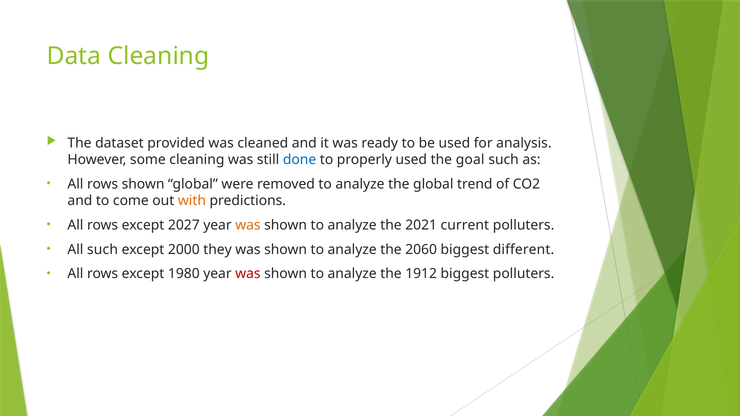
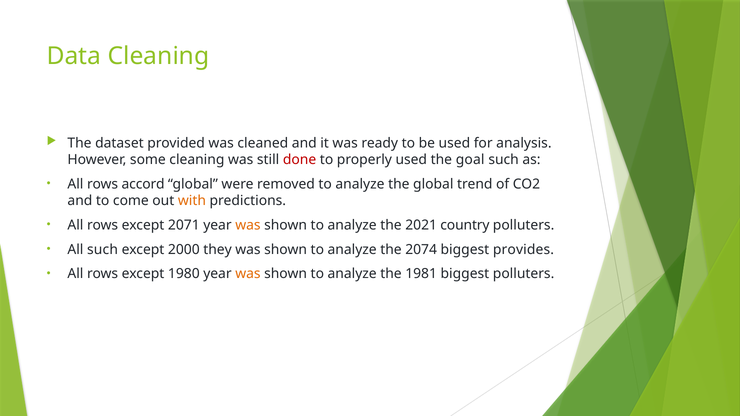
done colour: blue -> red (300, 160)
rows shown: shown -> accord (143, 184)
2027: 2027 -> 2071 (184, 225)
current: current -> country (465, 225)
2060: 2060 -> 2074 (421, 250)
different: different -> provides (524, 250)
was colour: red -> orange (248, 274)
1912: 1912 -> 1981 (421, 274)
